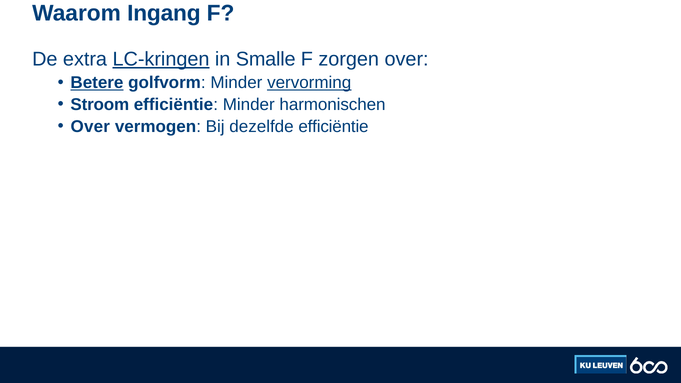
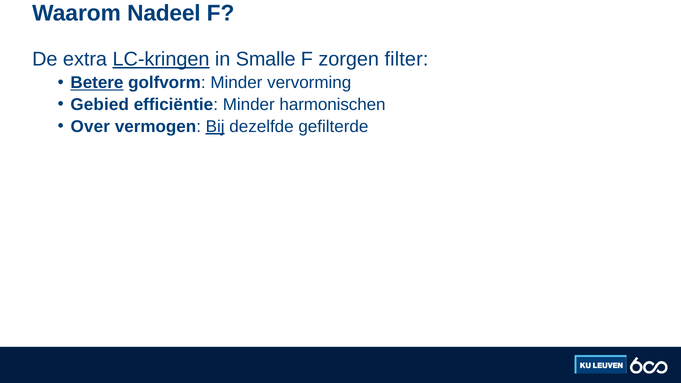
Ingang: Ingang -> Nadeel (164, 13)
zorgen over: over -> filter (406, 59)
vervorming underline: present -> none (309, 83)
Stroom: Stroom -> Gebied (100, 105)
Bij underline: none -> present (215, 126)
dezelfde efficiëntie: efficiëntie -> gefilterde (333, 126)
